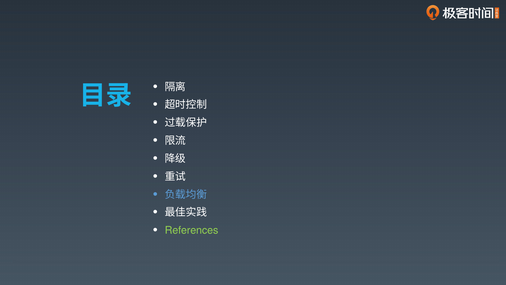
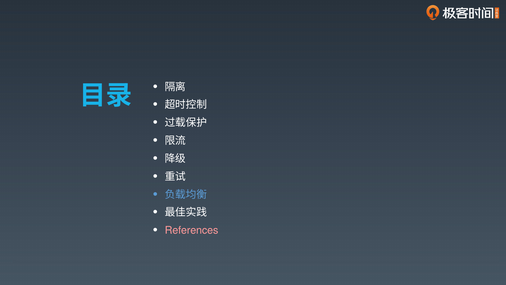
References colour: light green -> pink (192, 230)
